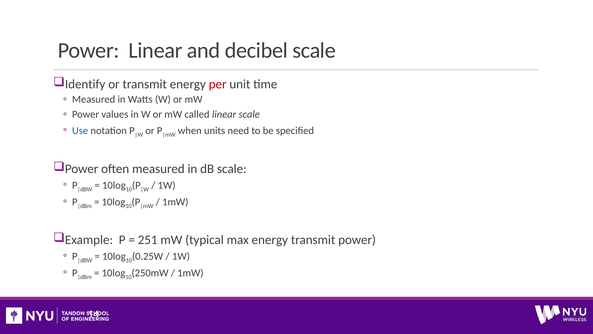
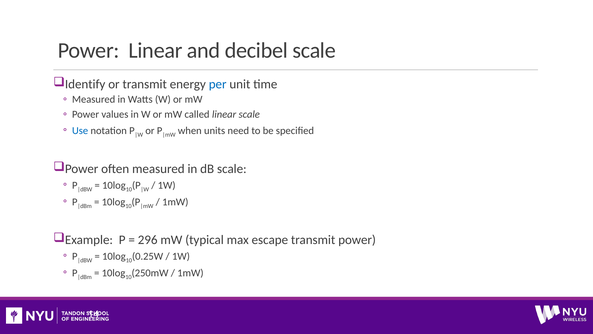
per colour: red -> blue (218, 84)
251: 251 -> 296 (148, 240)
max energy: energy -> escape (270, 240)
